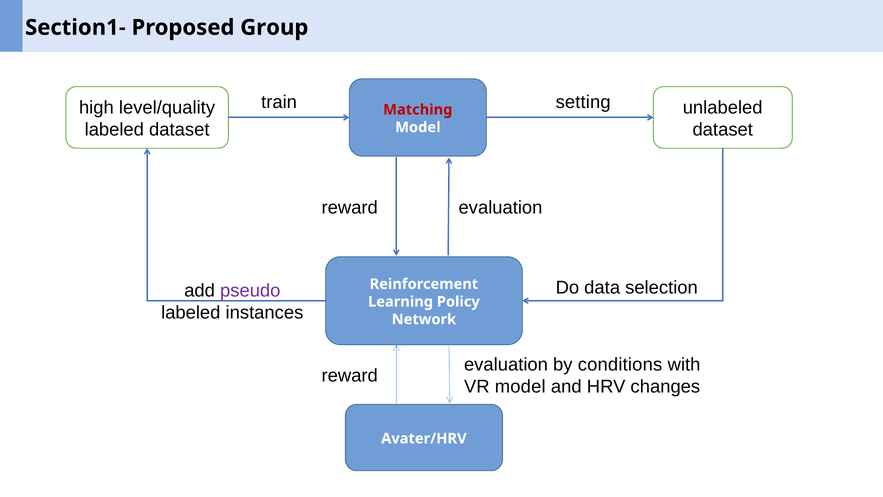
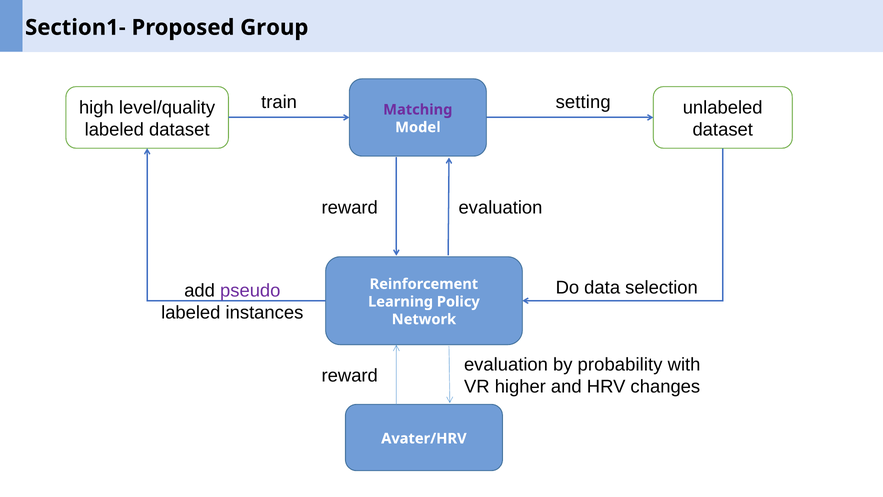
Matching colour: red -> purple (418, 110)
conditions: conditions -> probability (620, 364)
VR model: model -> higher (520, 386)
